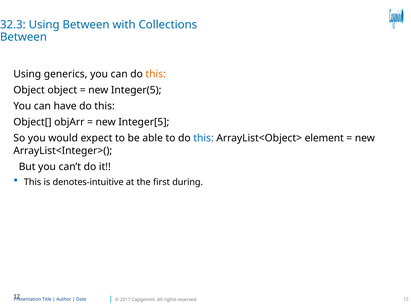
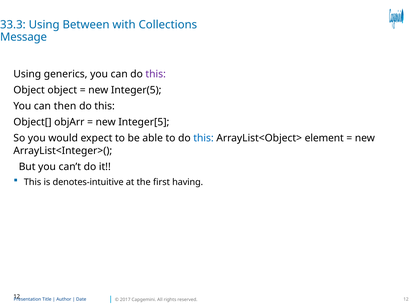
32.3: 32.3 -> 33.3 (13, 25)
Between: Between -> Message (24, 37)
this colour: orange -> purple (156, 74)
have: have -> then (65, 106)
during: during -> having (188, 182)
